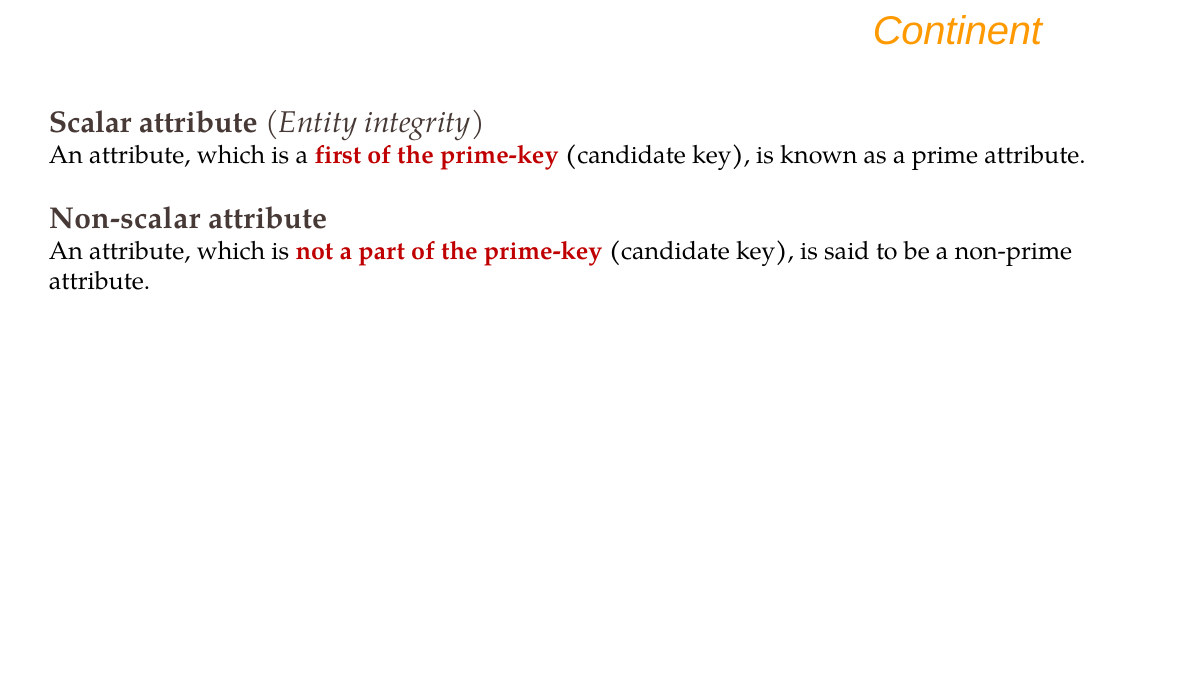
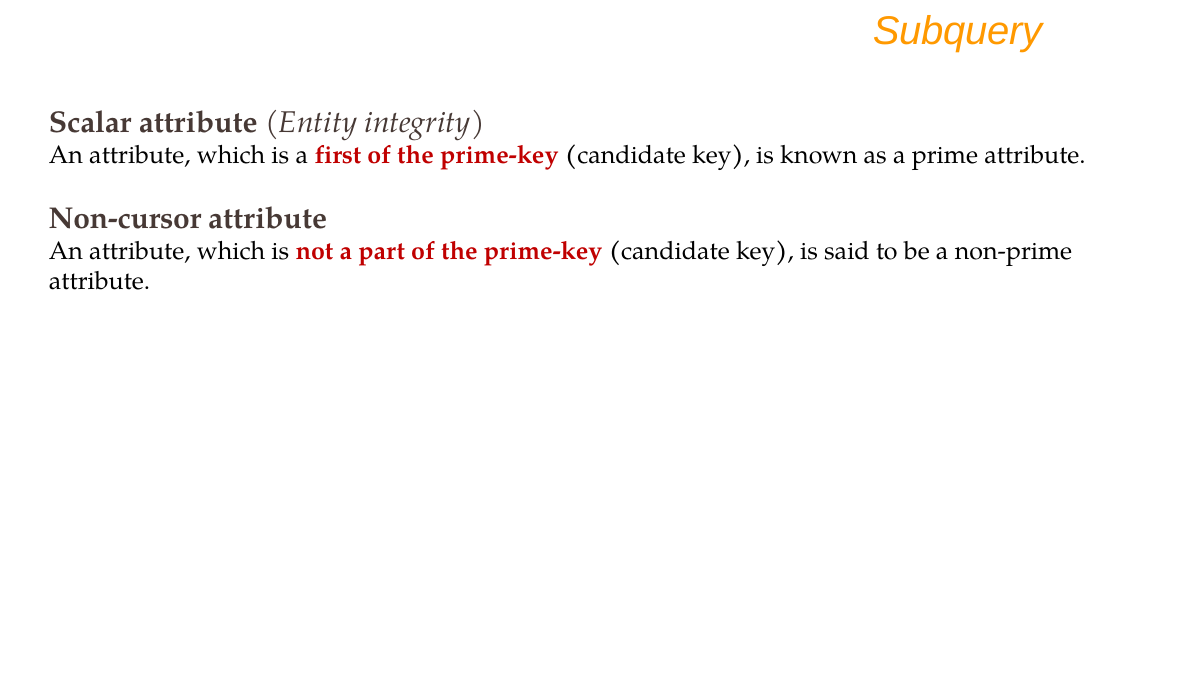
Continent: Continent -> Subquery (957, 31)
Non-scalar: Non-scalar -> Non-cursor (125, 218)
